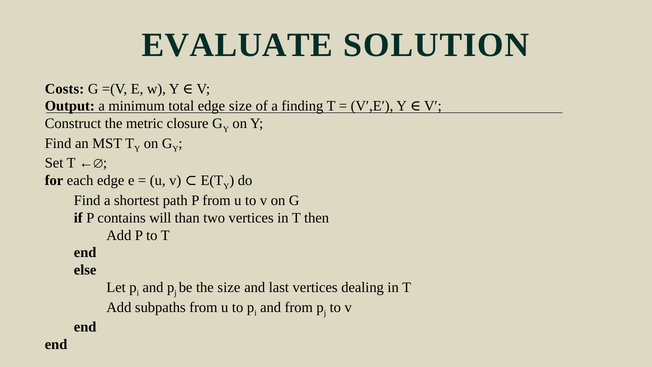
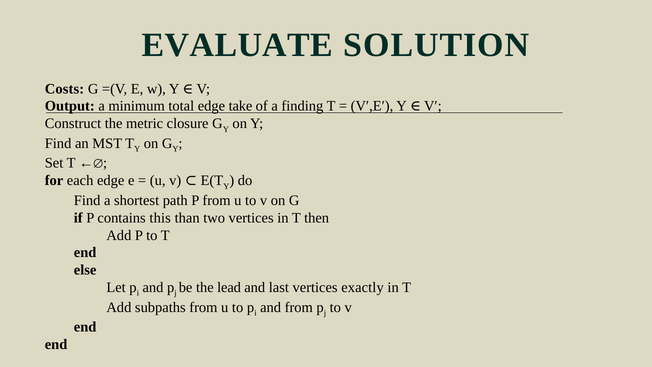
edge size: size -> take (241, 106)
will: will -> this (160, 218)
the size: size -> lead (229, 287)
dealing: dealing -> exactly (363, 287)
